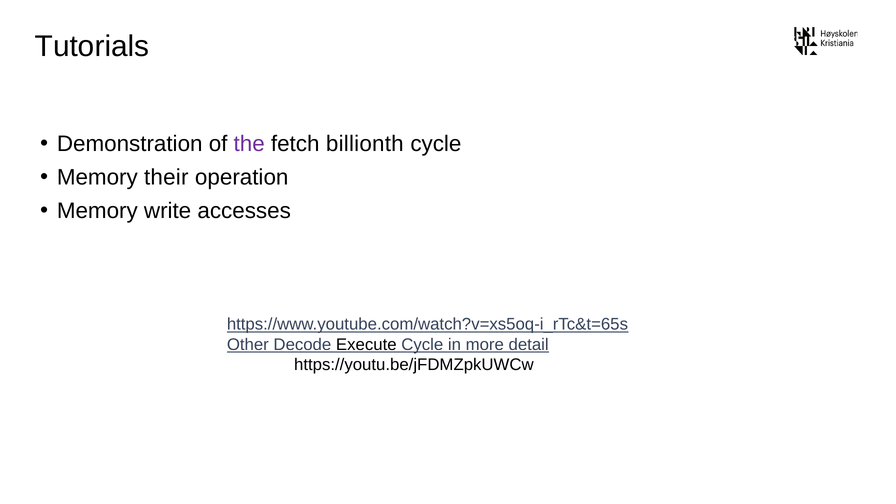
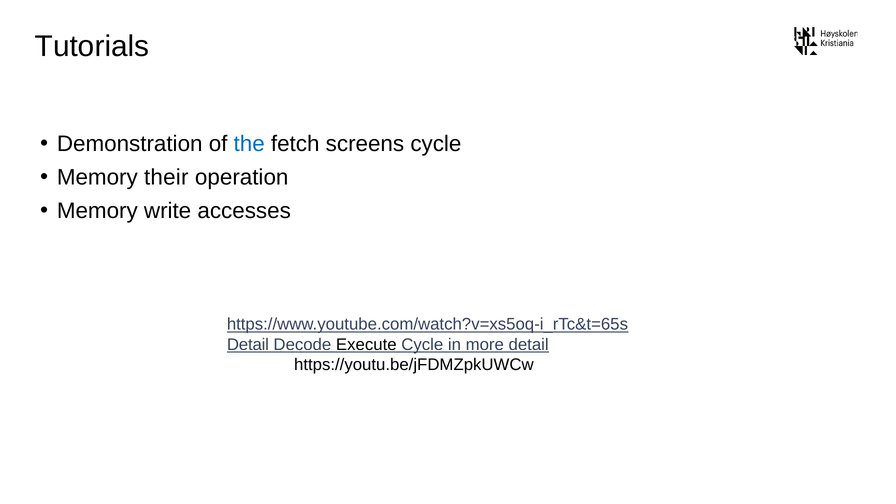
the colour: purple -> blue (249, 144)
billionth: billionth -> screens (365, 144)
Other: Other -> Detail (248, 345)
